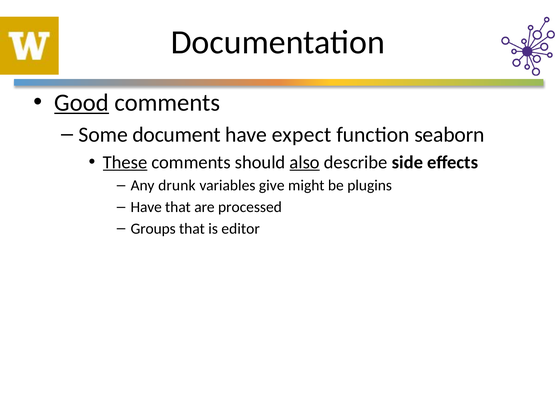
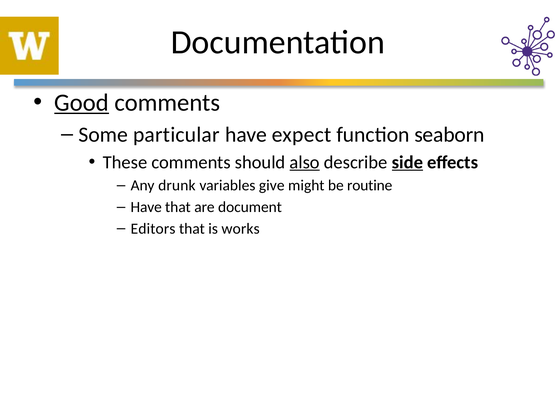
document: document -> particular (176, 135)
These underline: present -> none (125, 162)
side underline: none -> present (407, 162)
plugins: plugins -> routine (370, 186)
processed: processed -> document (250, 207)
Groups: Groups -> Editors (153, 229)
editor: editor -> works (241, 229)
